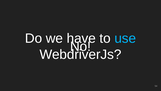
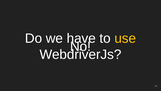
use colour: light blue -> yellow (125, 38)
